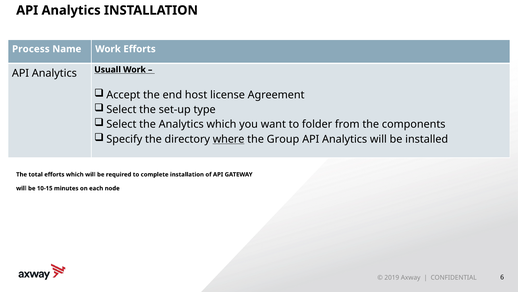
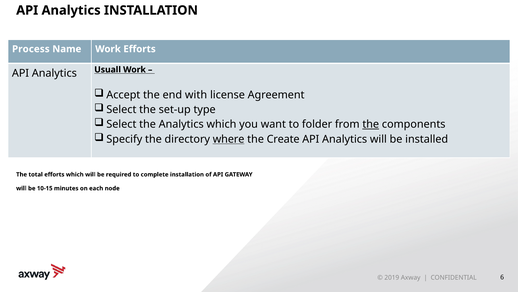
host: host -> with (196, 95)
the underline: none -> present (371, 124)
Group: Group -> Create (283, 139)
